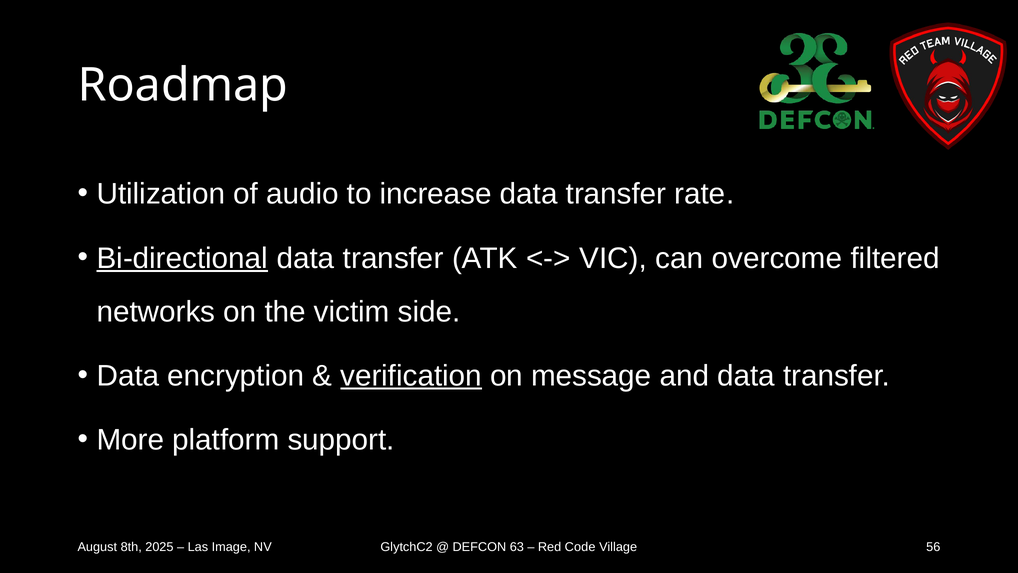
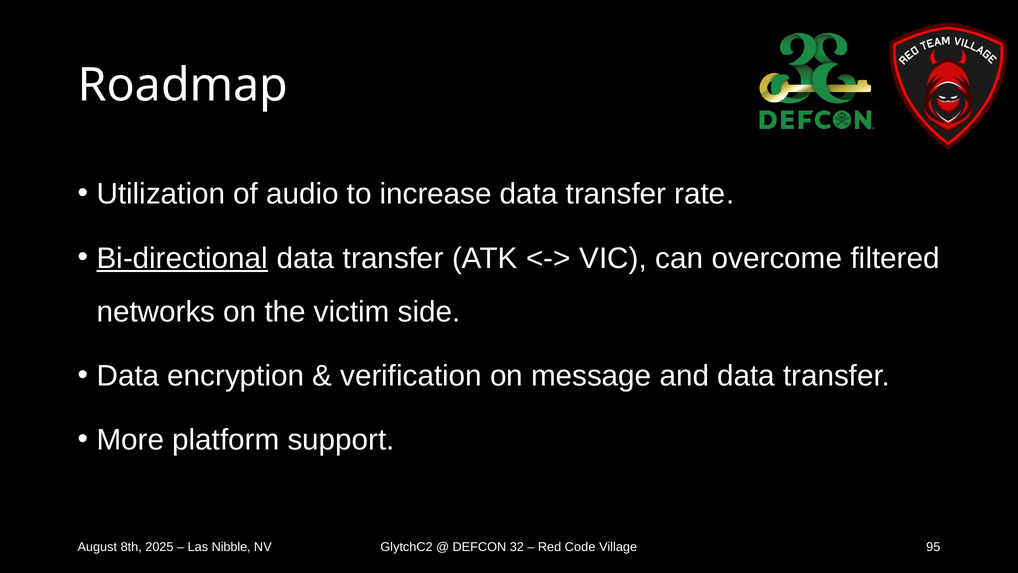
verification underline: present -> none (411, 376)
Image: Image -> Nibble (231, 547)
63: 63 -> 32 (517, 547)
56: 56 -> 95 (933, 547)
